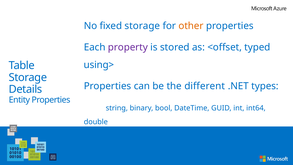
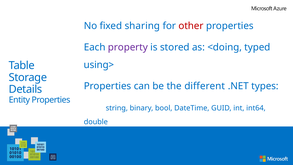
fixed storage: storage -> sharing (142, 26)
other colour: orange -> red (191, 26)
<offset: <offset -> <doing (225, 47)
